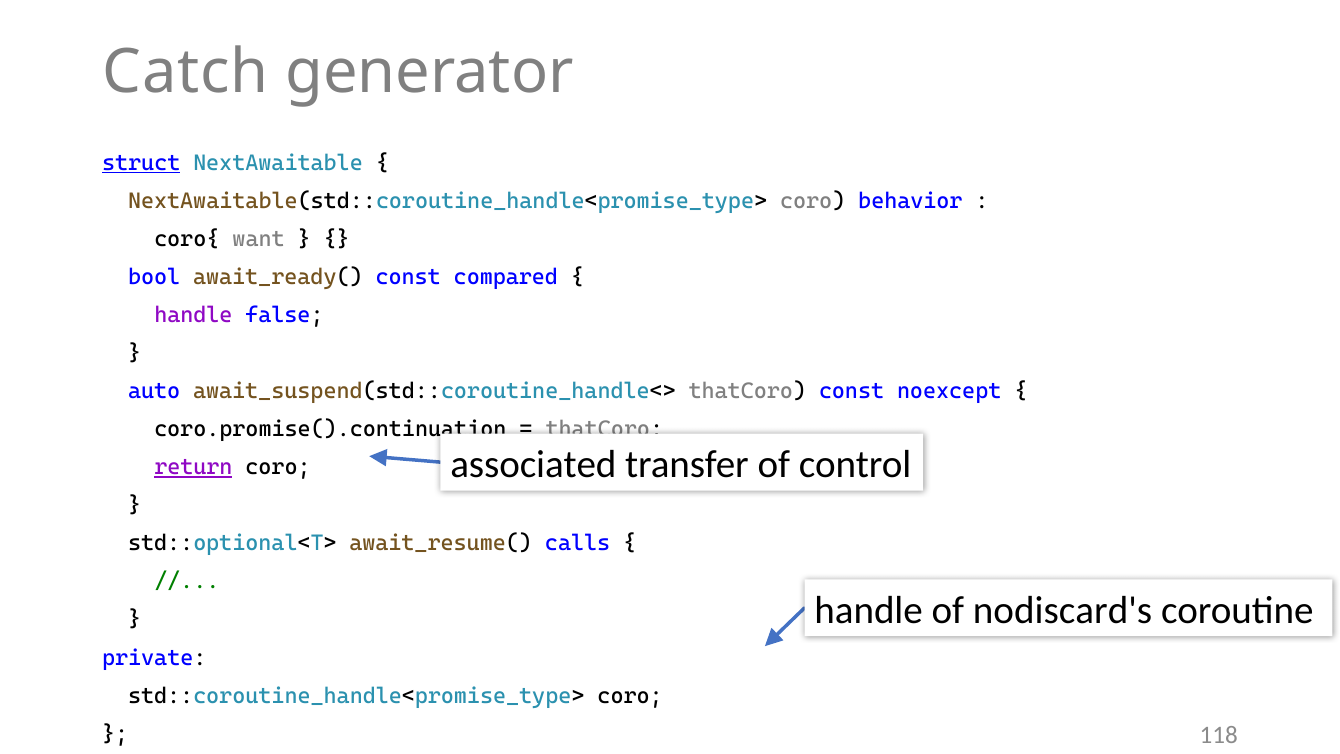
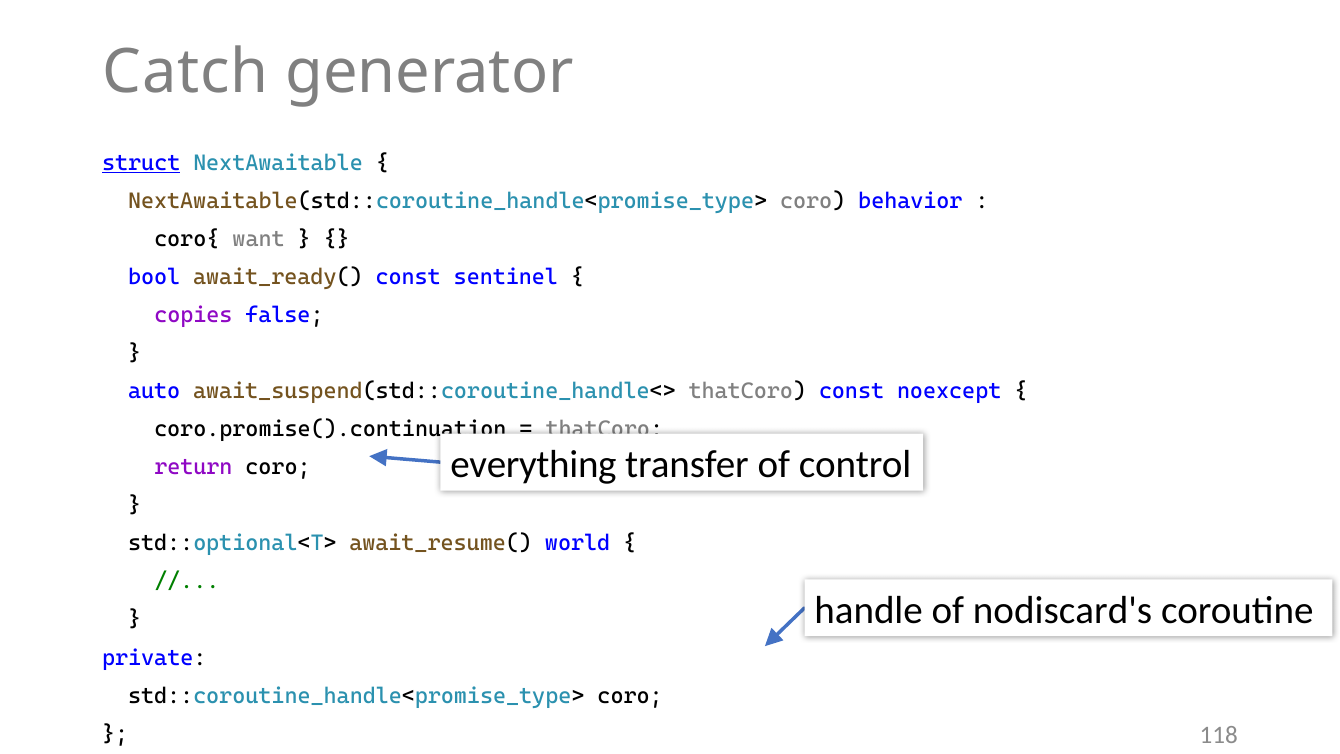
compared: compared -> sentinel (506, 277)
handle: handle -> copies (193, 315)
associated: associated -> everything (533, 465)
return underline: present -> none (193, 467)
calls: calls -> world (578, 543)
